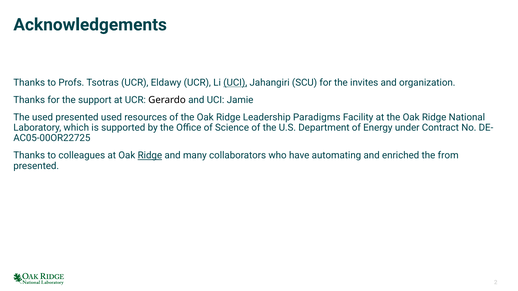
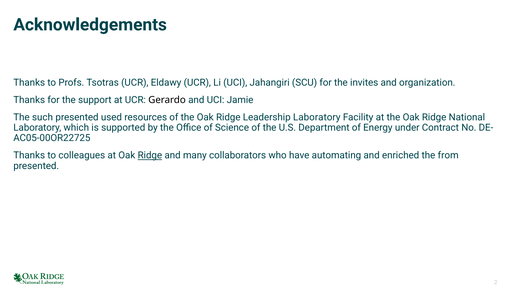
UCI underline: present -> none (235, 83)
The used: used -> such (42, 117)
Leadership Paradigms: Paradigms -> Laboratory (317, 117)
